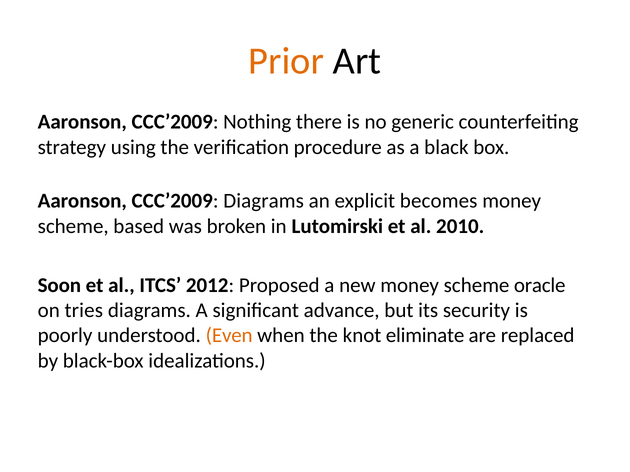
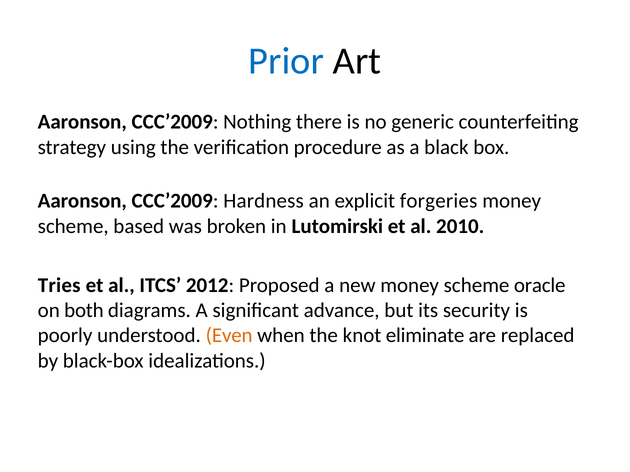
Prior colour: orange -> blue (286, 61)
CCC’2009 Diagrams: Diagrams -> Hardness (264, 201)
becomes: becomes -> forgeries (439, 201)
Soon: Soon -> Tries (59, 286)
tries: tries -> both (84, 311)
